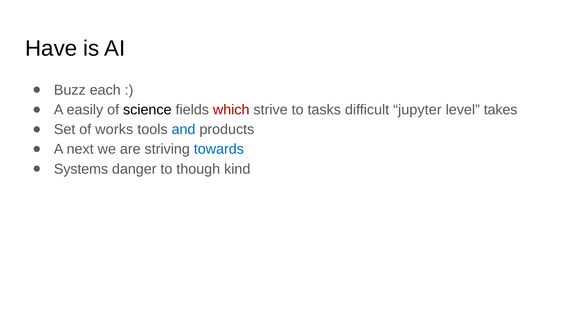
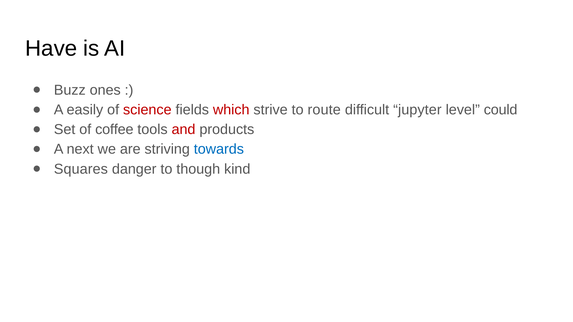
each: each -> ones (105, 90)
science colour: black -> red (147, 110)
tasks: tasks -> route (324, 110)
takes: takes -> could (501, 110)
works: works -> coffee (114, 130)
and colour: blue -> red (184, 130)
Systems: Systems -> Squares (81, 169)
